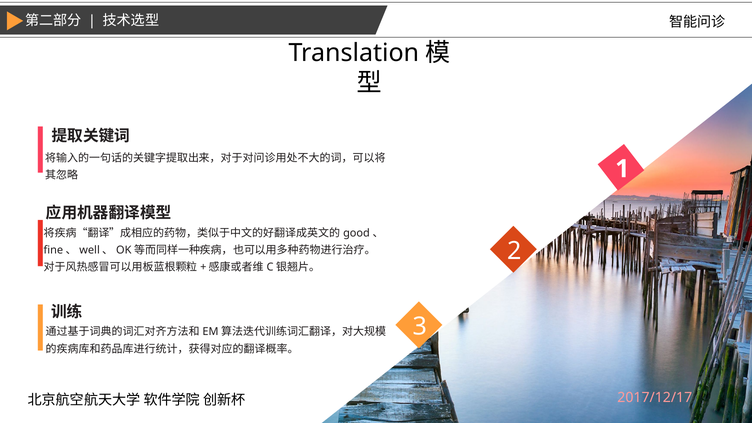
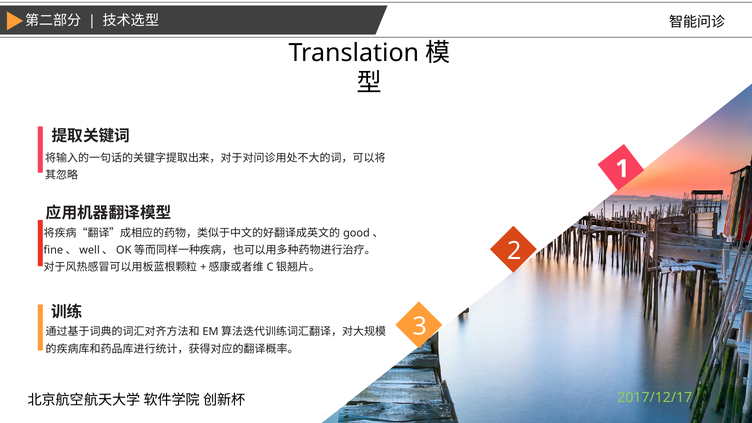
2017/12/17 colour: pink -> light green (655, 398)
